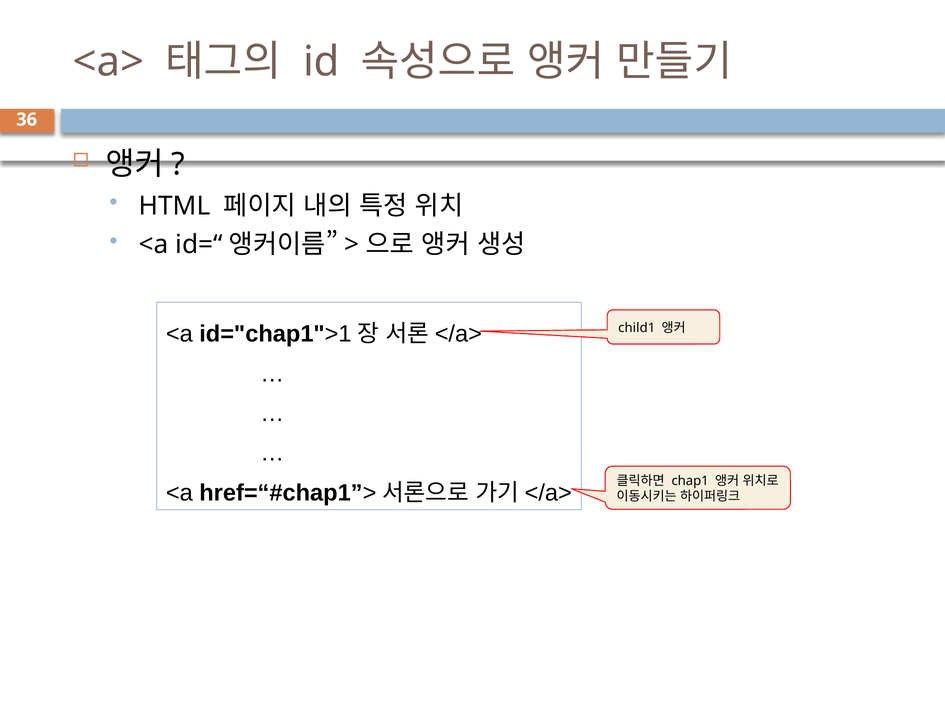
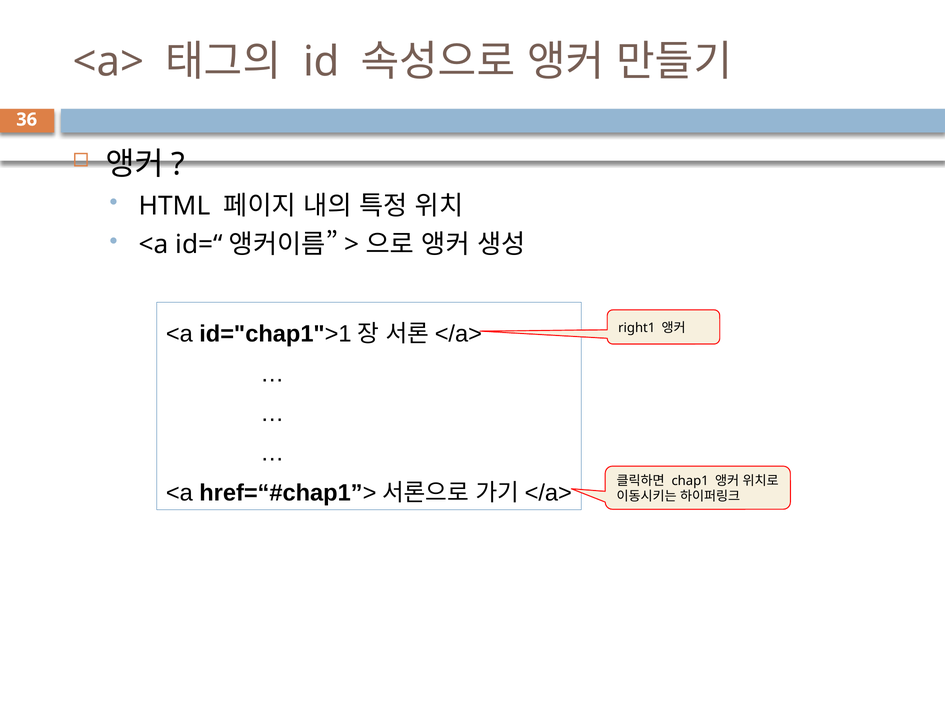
child1: child1 -> right1 (637, 328)
